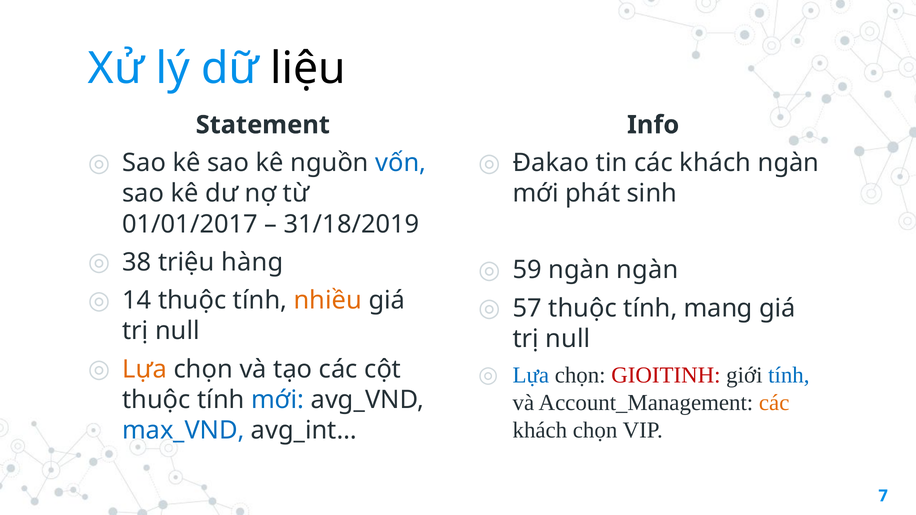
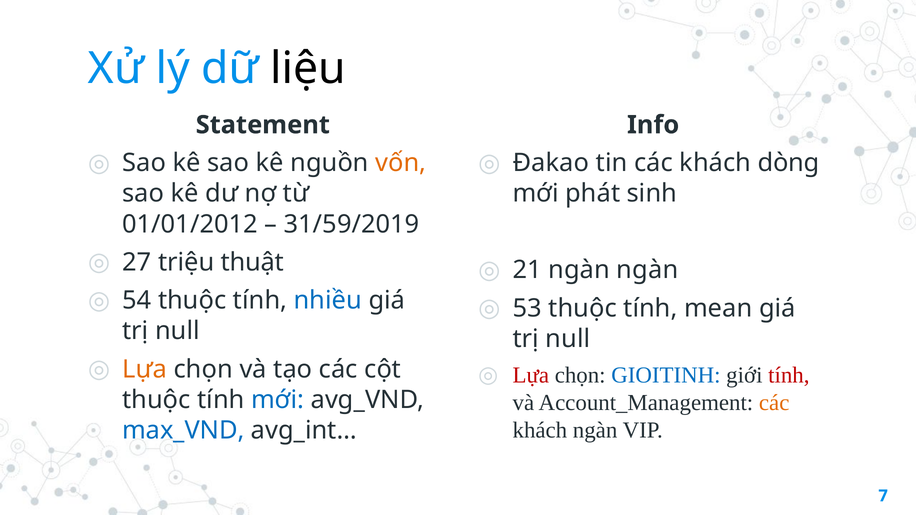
vốn colour: blue -> orange (401, 163)
khách ngàn: ngàn -> dòng (789, 163)
01/01/2017: 01/01/2017 -> 01/01/2012 (190, 224)
31/18/2019: 31/18/2019 -> 31/59/2019 (352, 224)
38: 38 -> 27 (137, 262)
hàng: hàng -> thuật (252, 262)
59: 59 -> 21 (527, 270)
14: 14 -> 54 (137, 301)
nhiều colour: orange -> blue (328, 301)
57: 57 -> 53 (527, 308)
mang: mang -> mean (718, 308)
Lựa colour: blue -> red (531, 375)
GIOITINH colour: red -> blue (666, 375)
tính colour: blue -> red (789, 375)
khách chọn: chọn -> ngàn (595, 430)
